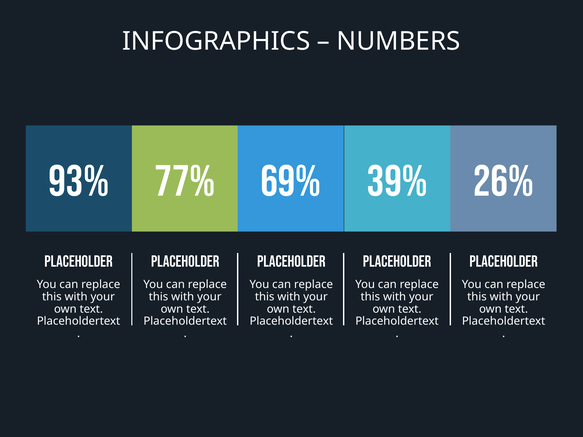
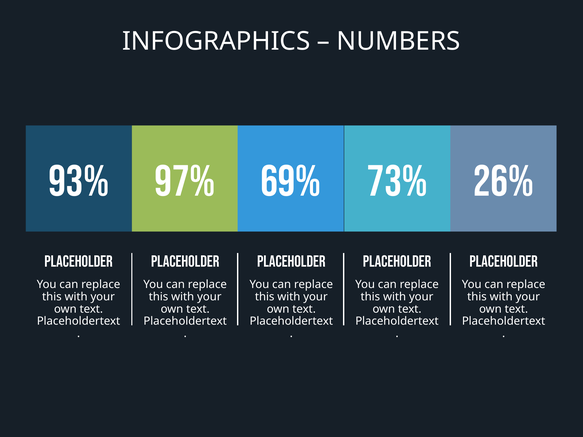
77%: 77% -> 97% (185, 182)
39%: 39% -> 73% (397, 182)
